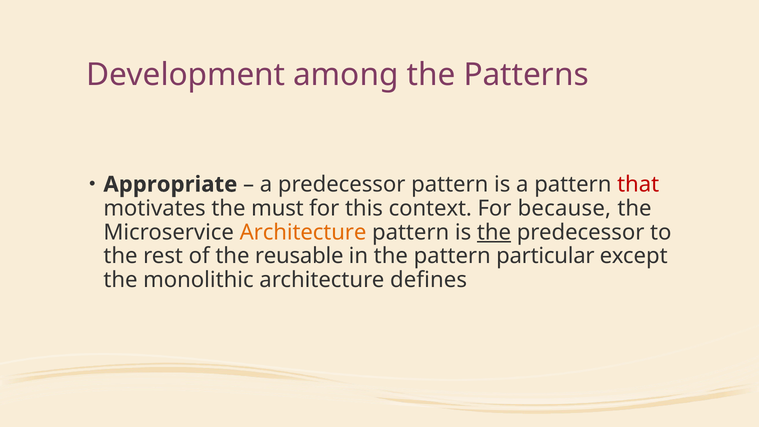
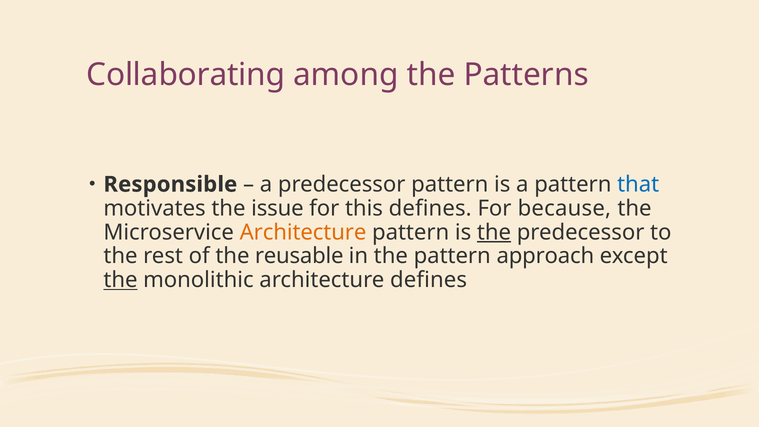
Development: Development -> Collaborating (186, 75)
Appropriate: Appropriate -> Responsible (170, 184)
that colour: red -> blue (638, 184)
must: must -> issue (277, 208)
this context: context -> defines (430, 208)
particular: particular -> approach (545, 256)
the underline: none -> present (120, 280)
